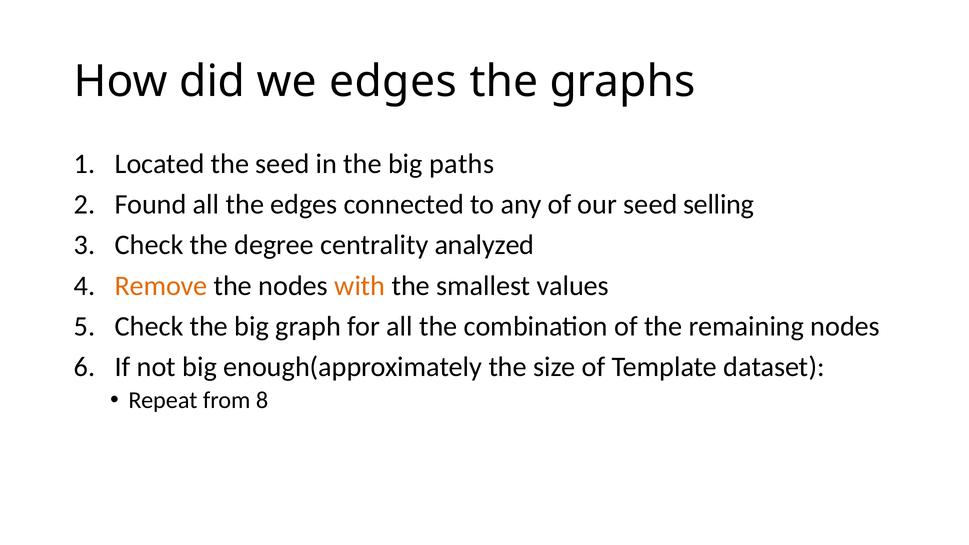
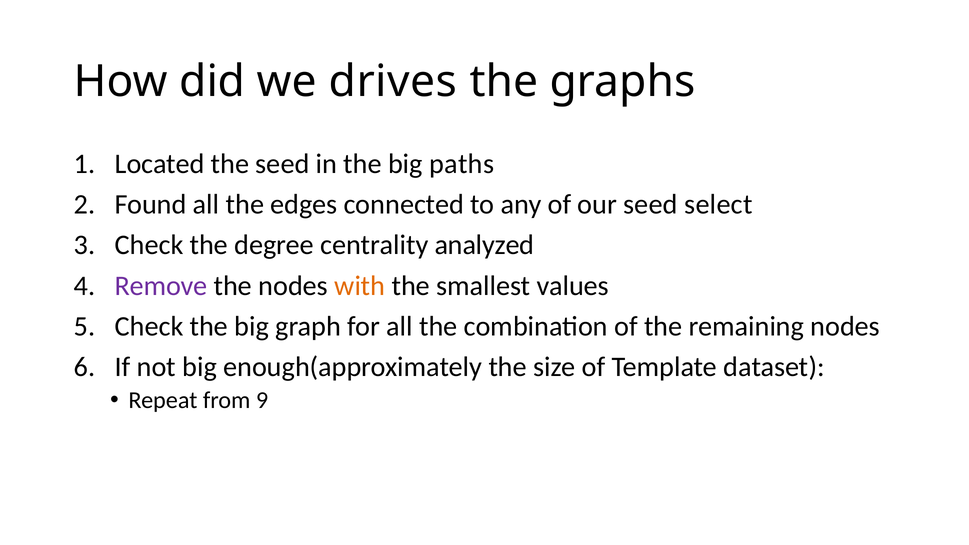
we edges: edges -> drives (393, 81)
selling: selling -> select (718, 204)
Remove colour: orange -> purple (161, 286)
8: 8 -> 9 (262, 400)
